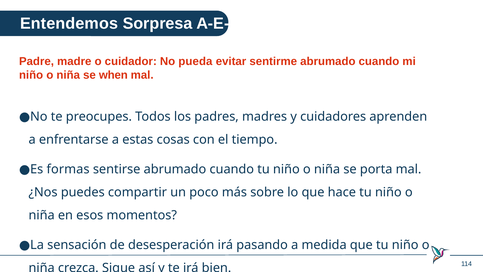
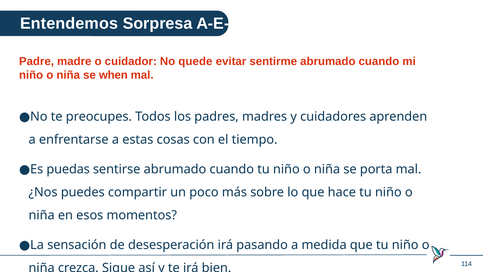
pueda: pueda -> quede (195, 61)
formas: formas -> puedas (68, 169)
